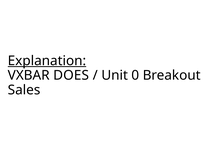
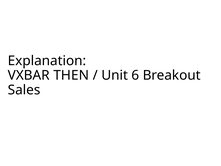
Explanation underline: present -> none (47, 61)
DOES: DOES -> THEN (71, 75)
0: 0 -> 6 (135, 75)
